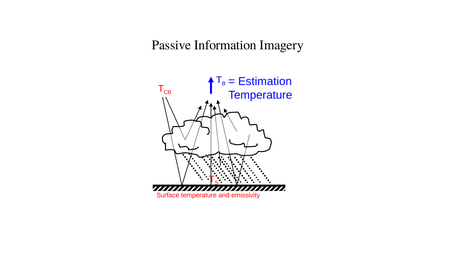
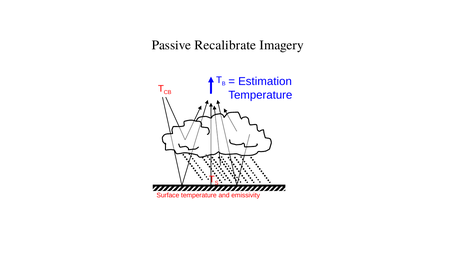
Information: Information -> Recalibrate (225, 45)
